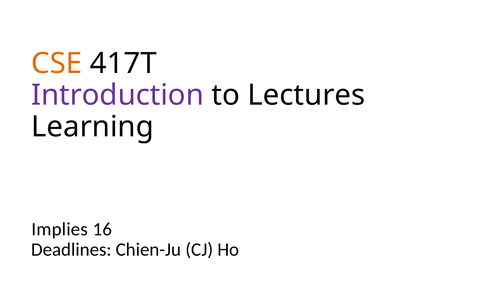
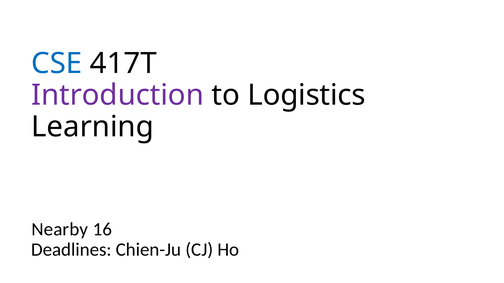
CSE colour: orange -> blue (57, 64)
Lectures: Lectures -> Logistics (306, 95)
Implies: Implies -> Nearby (60, 230)
